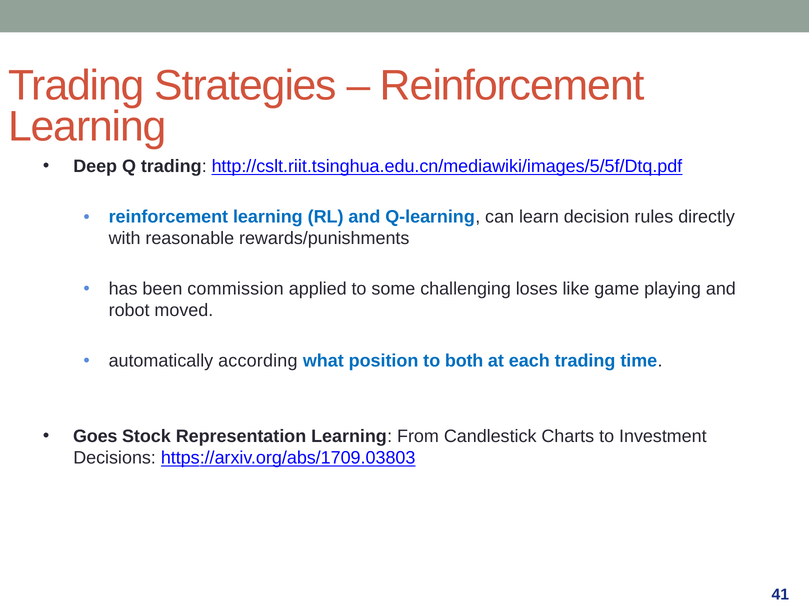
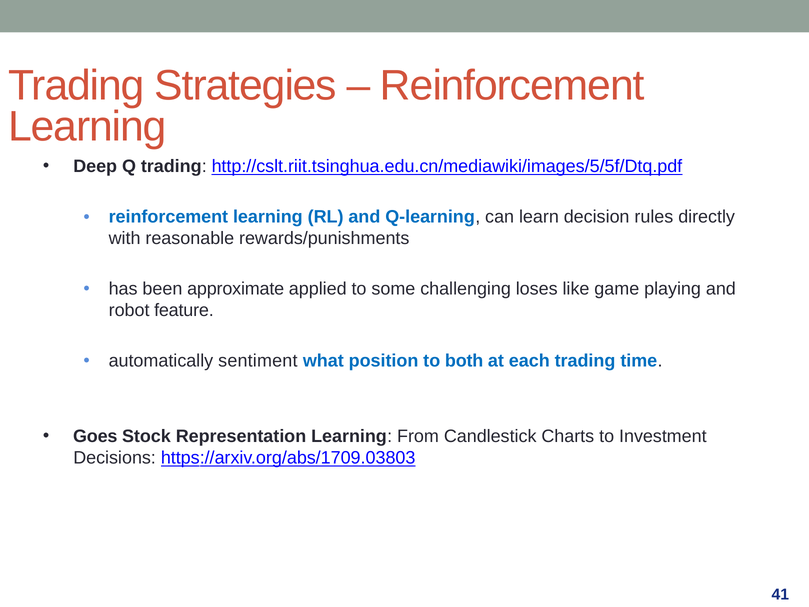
commission: commission -> approximate (236, 289)
moved: moved -> feature (184, 310)
according: according -> sentiment (258, 361)
